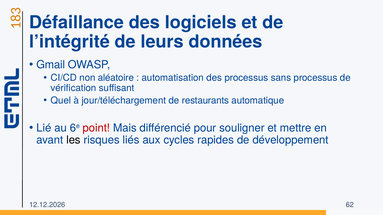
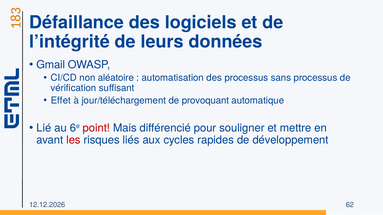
Quel: Quel -> Effet (61, 101)
restaurants: restaurants -> provoquant (205, 101)
les colour: black -> red (73, 140)
